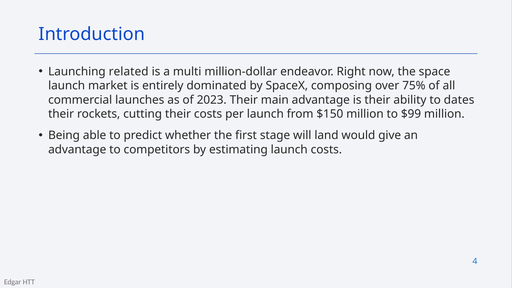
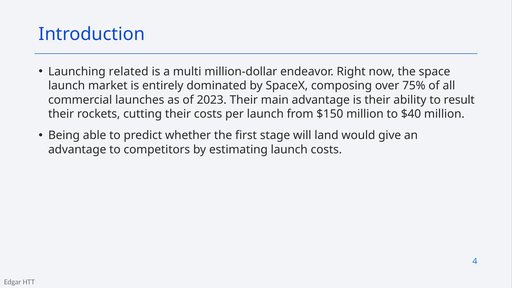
dates: dates -> result (459, 100)
$99: $99 -> $40 (411, 114)
